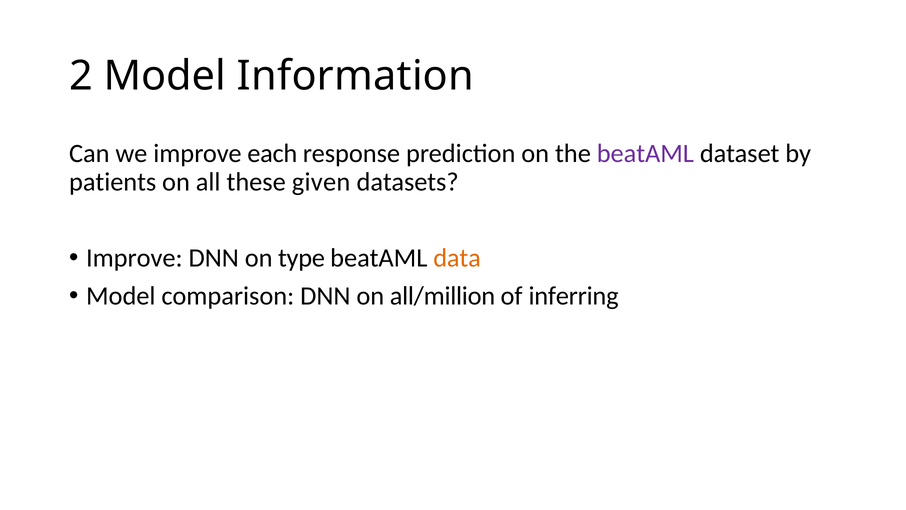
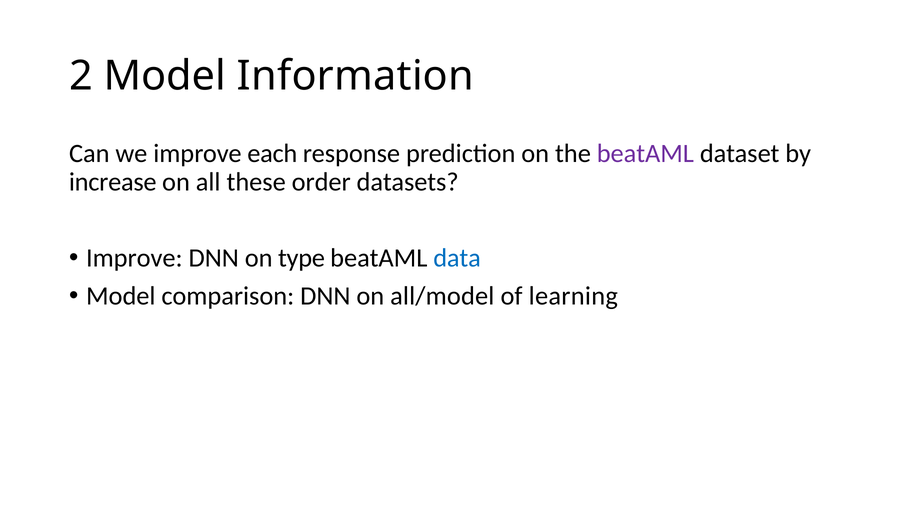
patients: patients -> increase (113, 182)
given: given -> order (321, 182)
data colour: orange -> blue (457, 258)
all/million: all/million -> all/model (442, 296)
inferring: inferring -> learning (573, 296)
